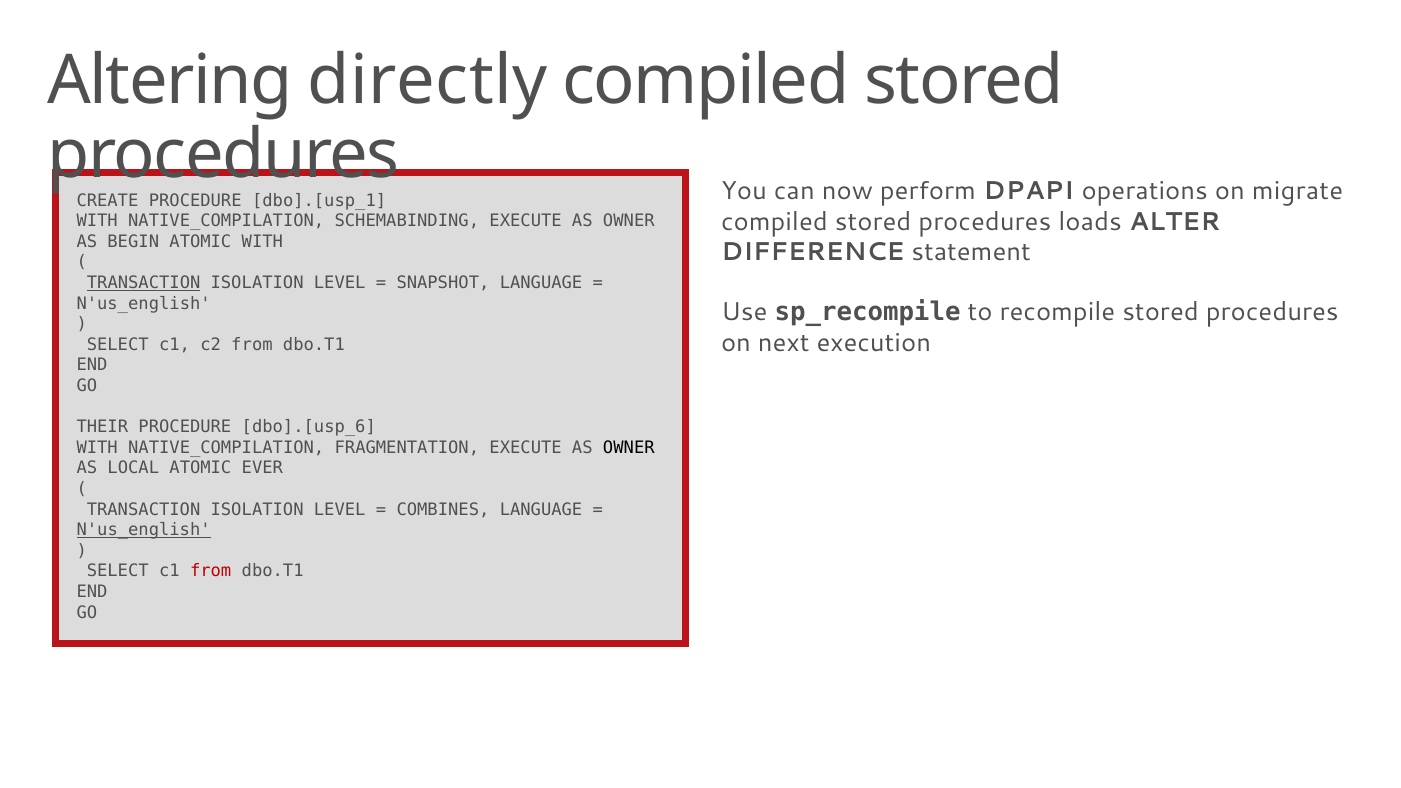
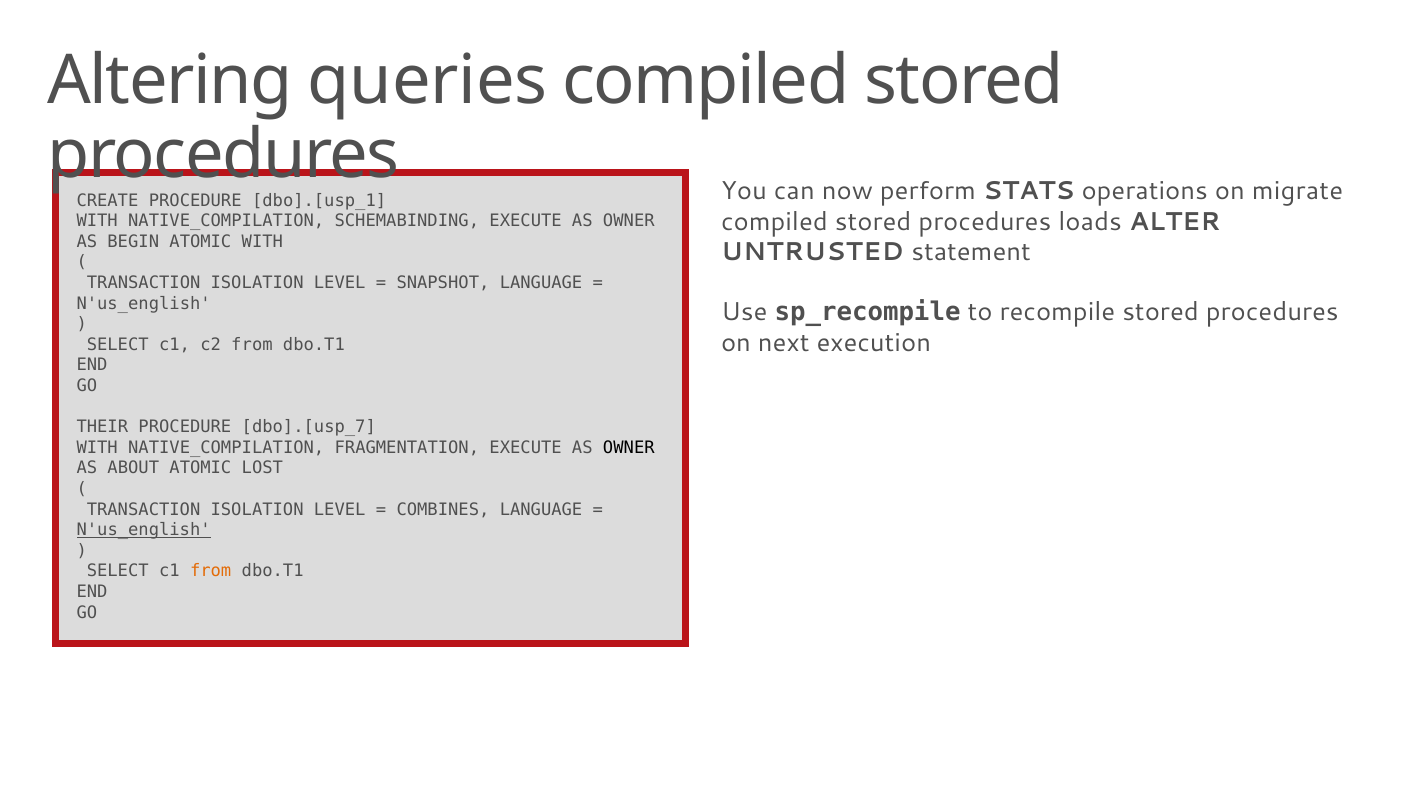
directly: directly -> queries (428, 80)
DPAPI: DPAPI -> STATS (1029, 191)
DIFFERENCE: DIFFERENCE -> UNTRUSTED (813, 252)
TRANSACTION underline: present -> none (144, 283)
dbo].[usp_6: dbo].[usp_6 -> dbo].[usp_7 (309, 427)
LOCAL: LOCAL -> ABOUT (133, 468)
EVER: EVER -> LOST (262, 468)
from colour: red -> orange (211, 571)
